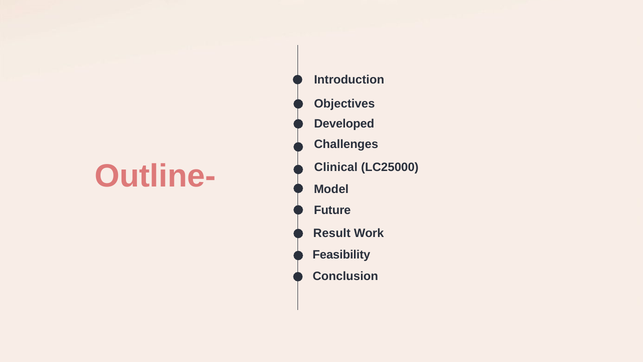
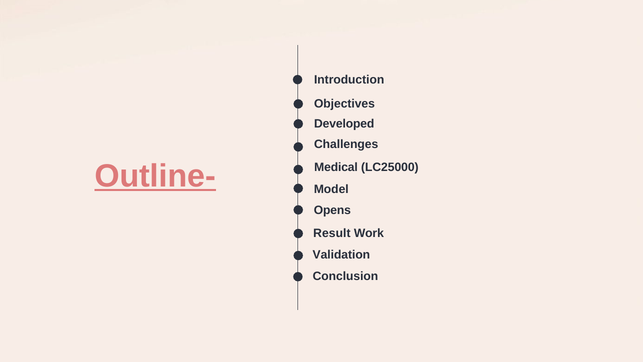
Outline- underline: none -> present (155, 176)
Clinical: Clinical -> Medical (336, 167)
Future: Future -> Opens (332, 210)
Feasibility: Feasibility -> Validation (341, 255)
